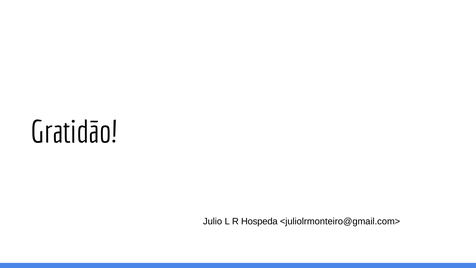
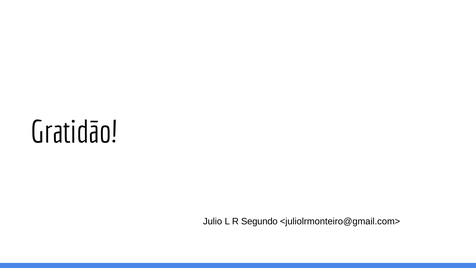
Hospeda: Hospeda -> Segundo (259, 221)
